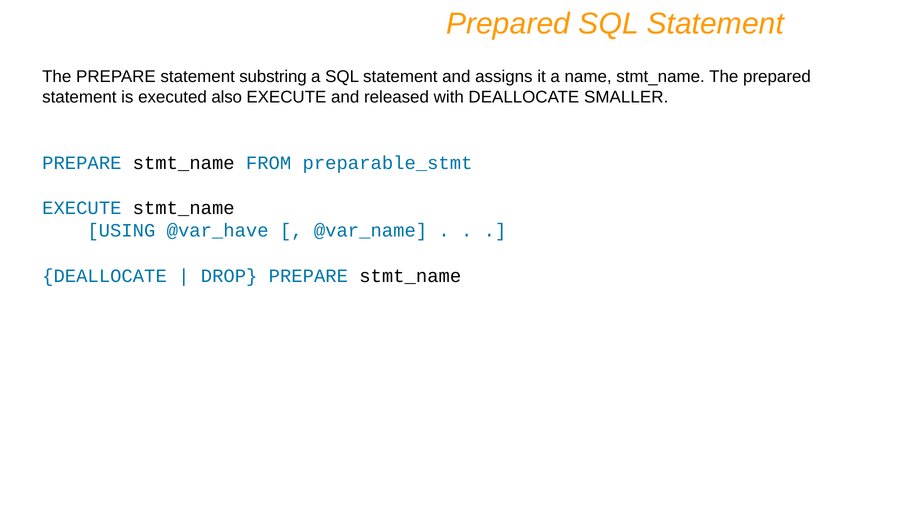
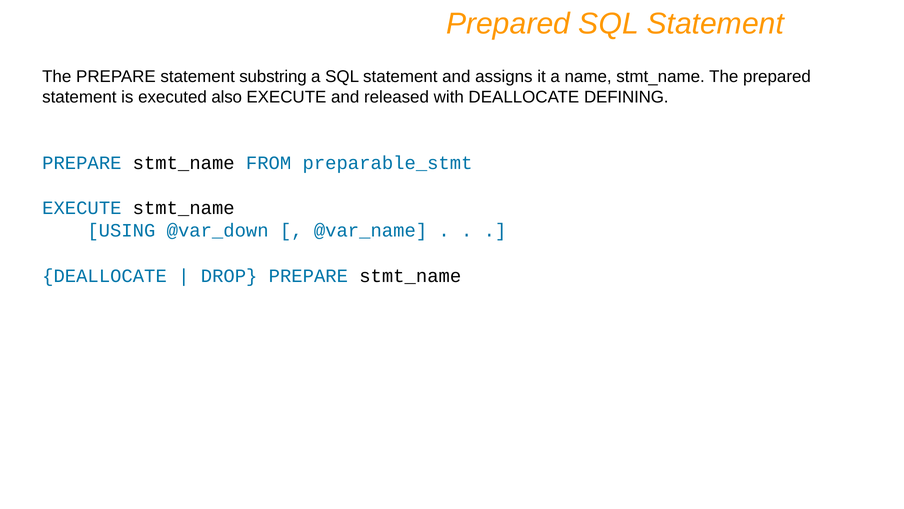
SMALLER: SMALLER -> DEFINING (626, 97)
@var_have: @var_have -> @var_down (218, 231)
